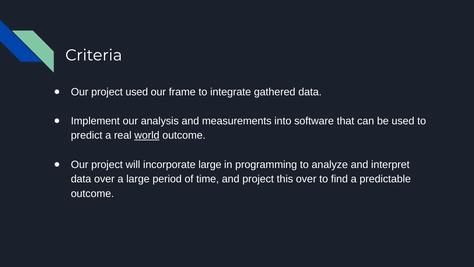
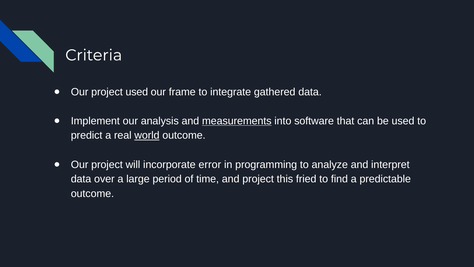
measurements underline: none -> present (237, 121)
incorporate large: large -> error (210, 164)
this over: over -> fried (306, 179)
